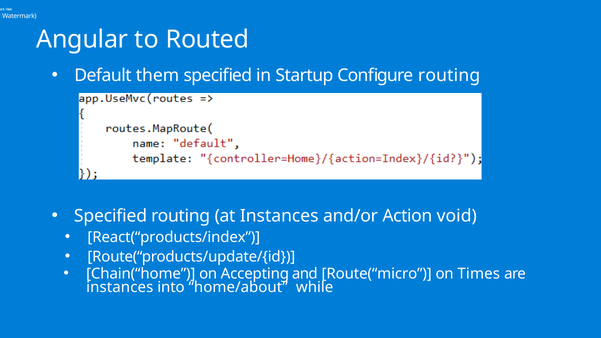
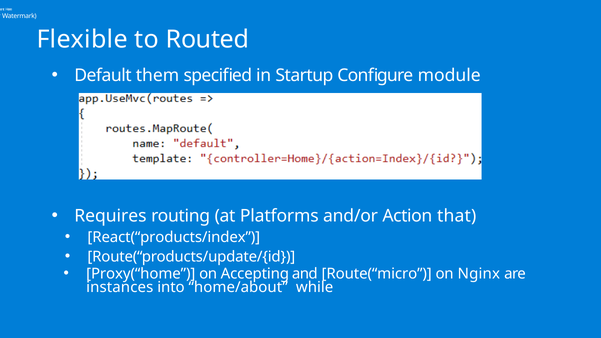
Angular: Angular -> Flexible (82, 39)
Configure routing: routing -> module (449, 75)
Specified: Specified -> Requires (110, 216)
at Instances: Instances -> Platforms (279, 216)
void: void -> that (457, 216)
Chain(“home: Chain(“home -> Proxy(“home (141, 274)
Times: Times -> Nginx (479, 274)
